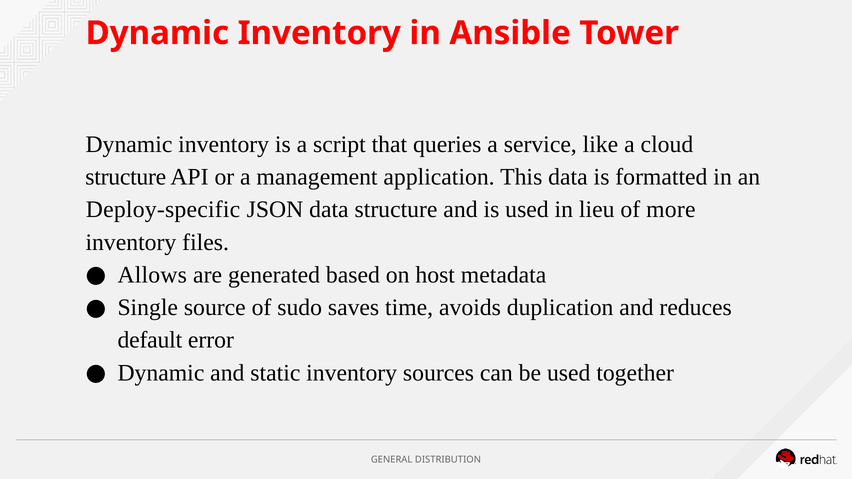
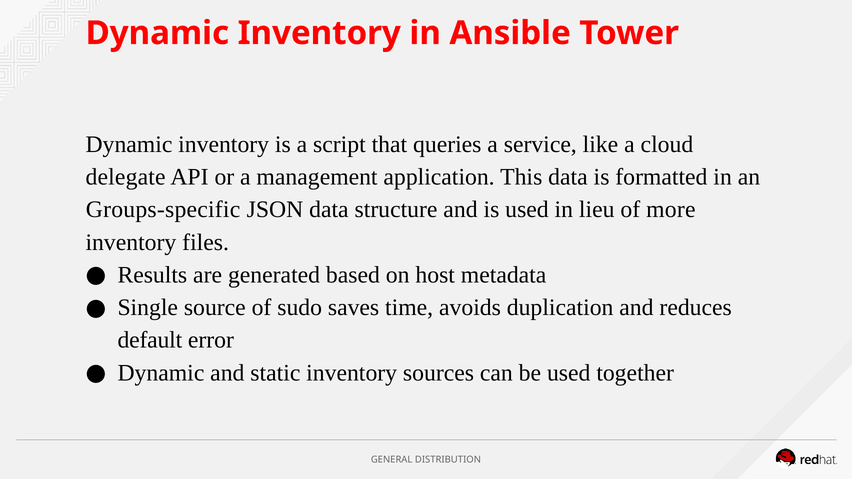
structure: structure -> delegate (126, 177)
Deploy-specific: Deploy-specific -> Groups-specific (163, 210)
Allows: Allows -> Results (152, 275)
